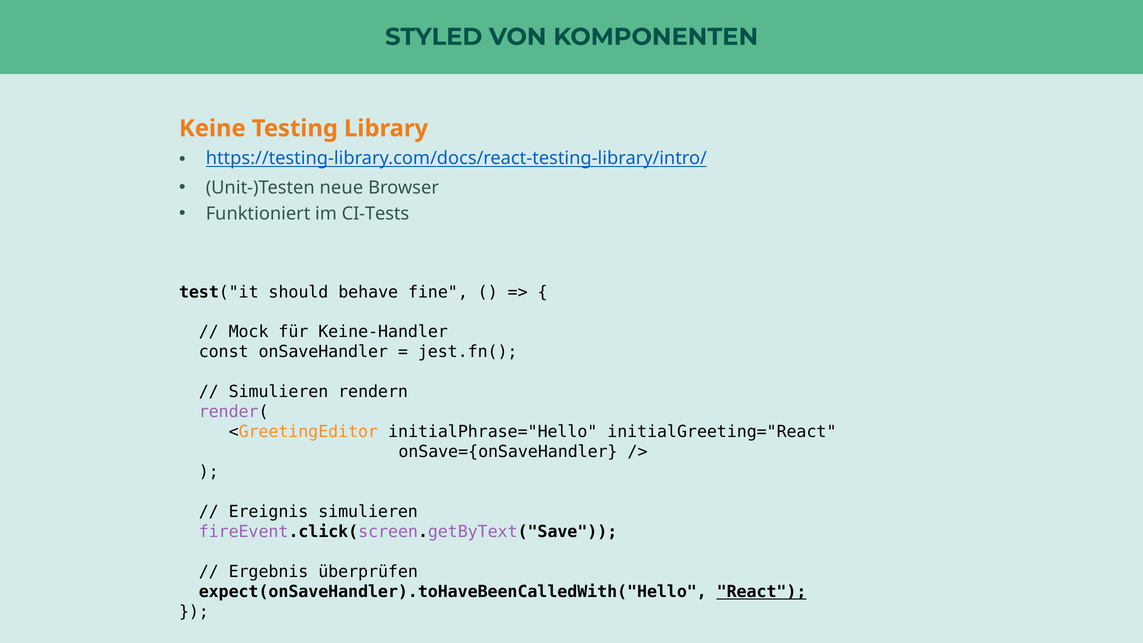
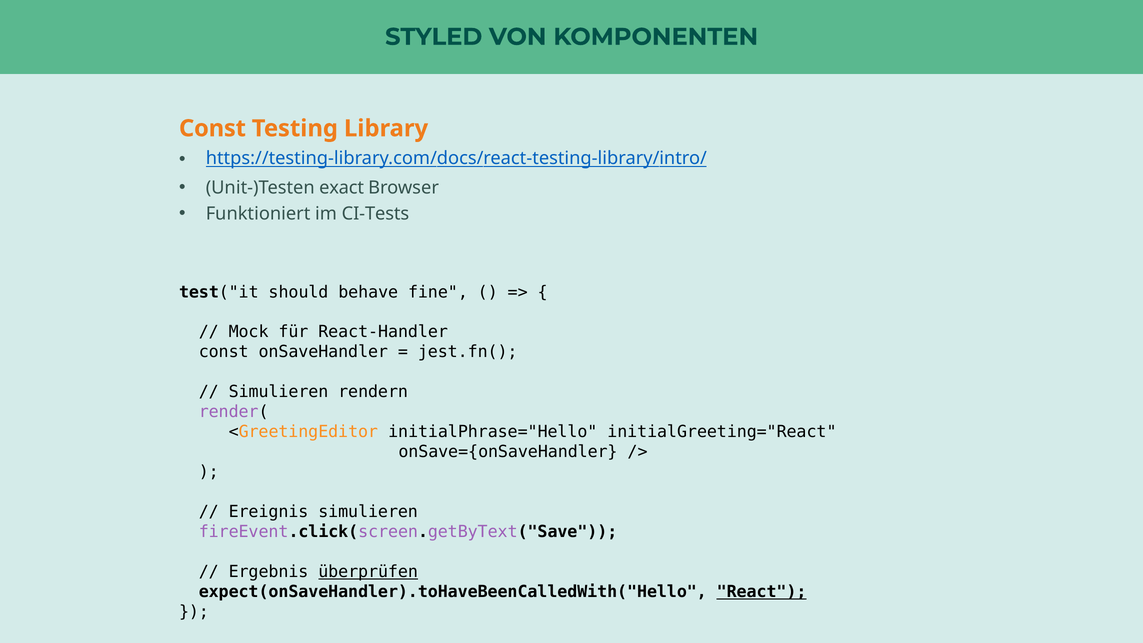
Keine: Keine -> Const (212, 128)
neue: neue -> exact (342, 188)
Keine-Handler: Keine-Handler -> React-Handler (383, 332)
überprüfen underline: none -> present (368, 572)
